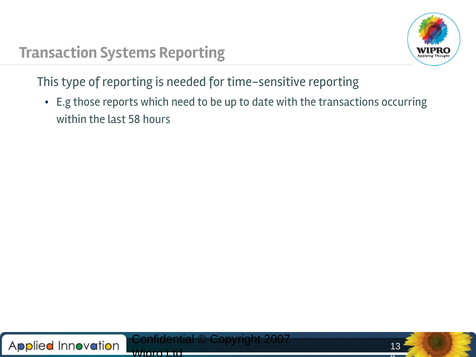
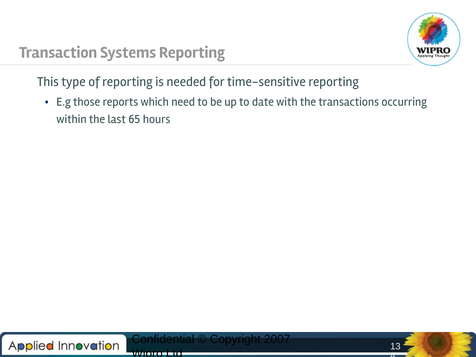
58: 58 -> 65 (134, 119)
